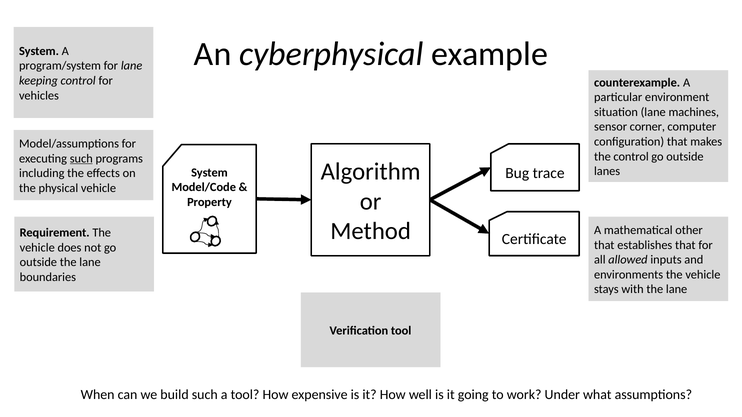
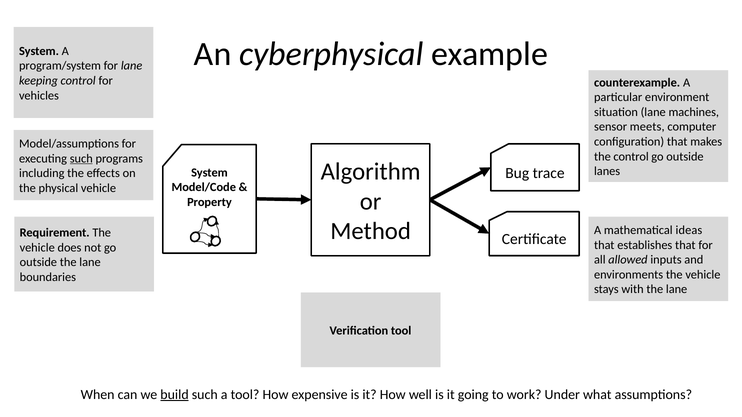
corner: corner -> meets (647, 127)
other: other -> ideas (689, 230)
build underline: none -> present (175, 395)
